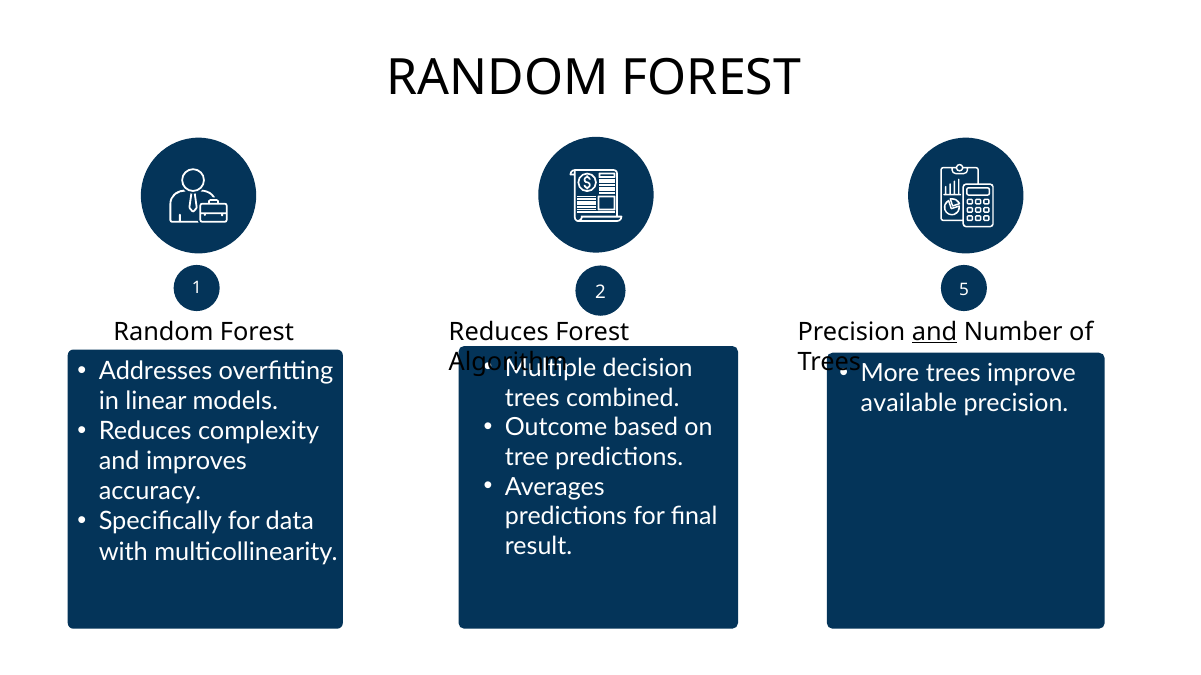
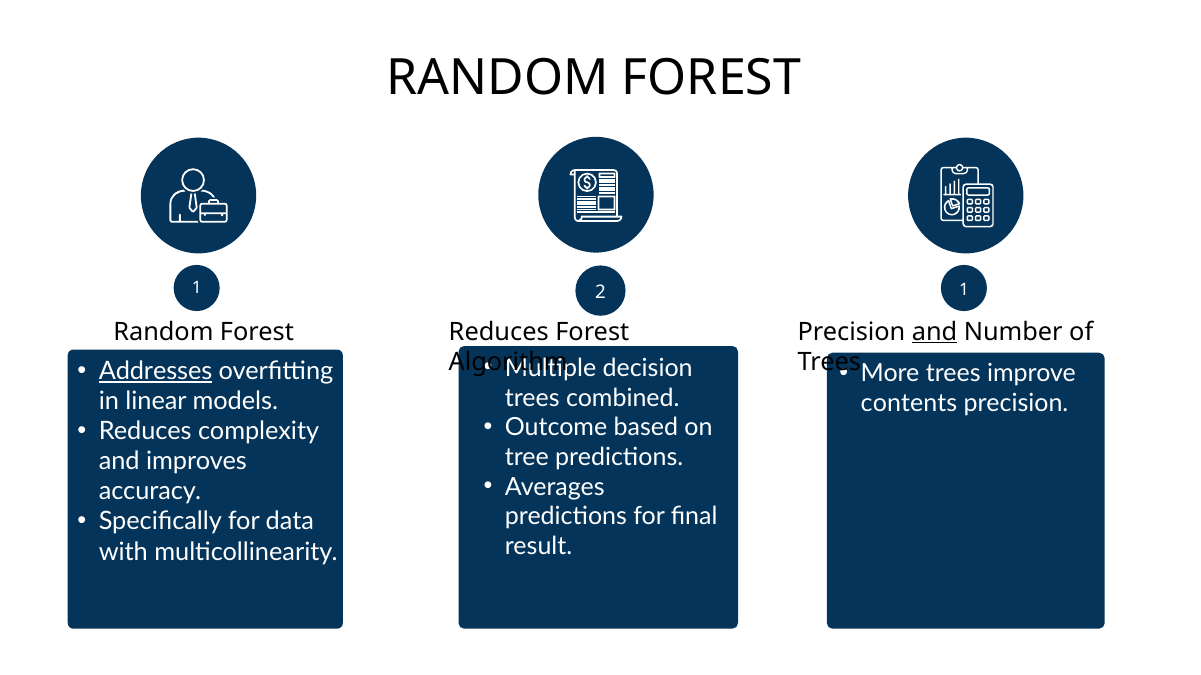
2 5: 5 -> 1 (964, 290)
Addresses underline: none -> present (156, 371)
available: available -> contents (909, 404)
